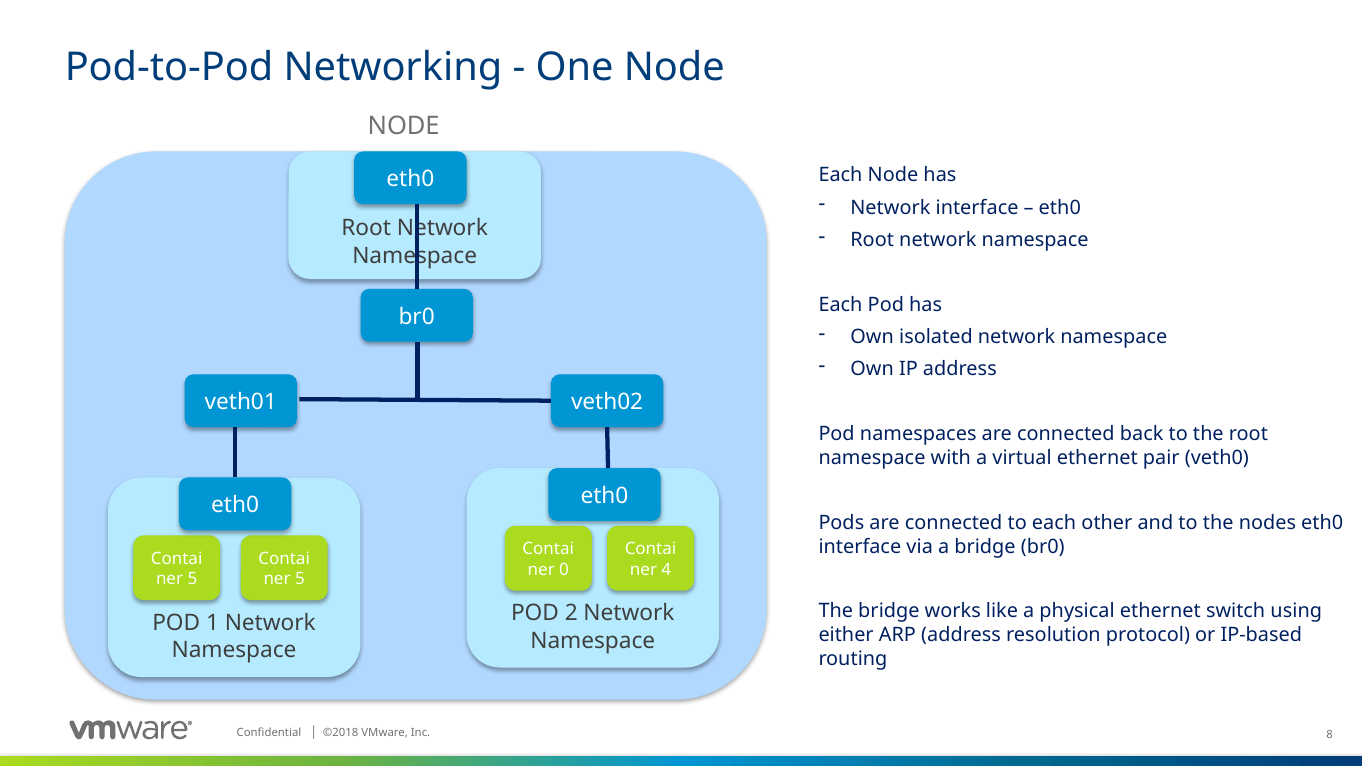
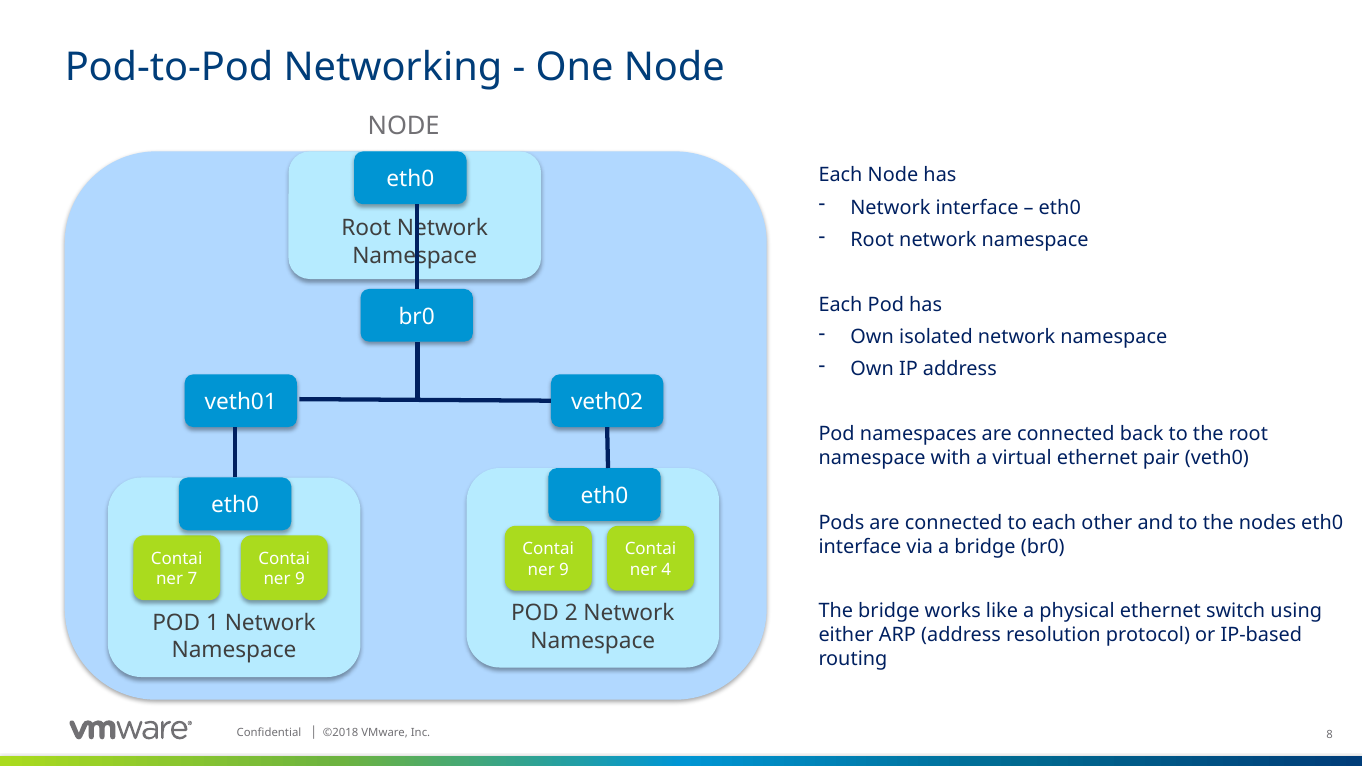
0: 0 -> 9 (564, 570)
5: 5 -> 7 (192, 579)
5: 5 -> 9 (300, 579)
